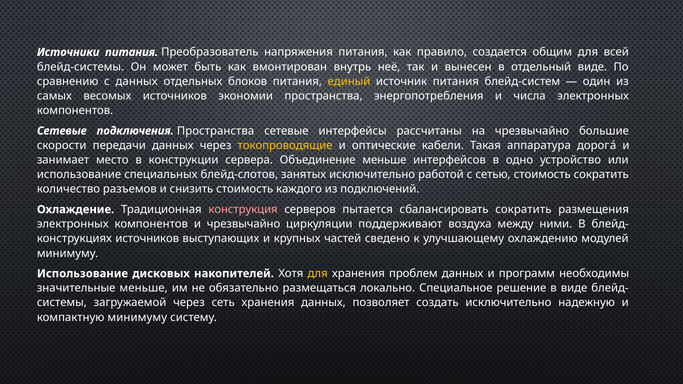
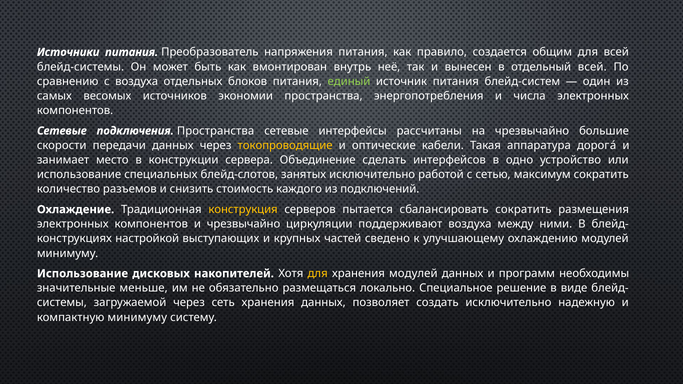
отдельный виде: виде -> всей (592, 67)
с данных: данных -> воздуха (137, 81)
единый colour: yellow -> light green (349, 81)
Объединение меньше: меньше -> сделать (384, 160)
сетью стоимость: стоимость -> максимум (542, 175)
конструкция colour: pink -> yellow (243, 210)
источников: источников -> настройкой (147, 239)
хранения проблем: проблем -> модулей (413, 274)
